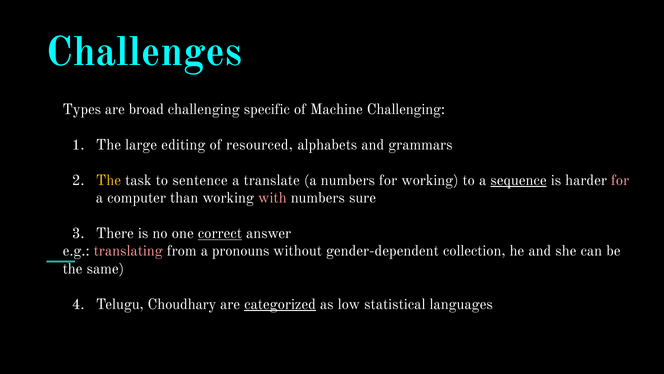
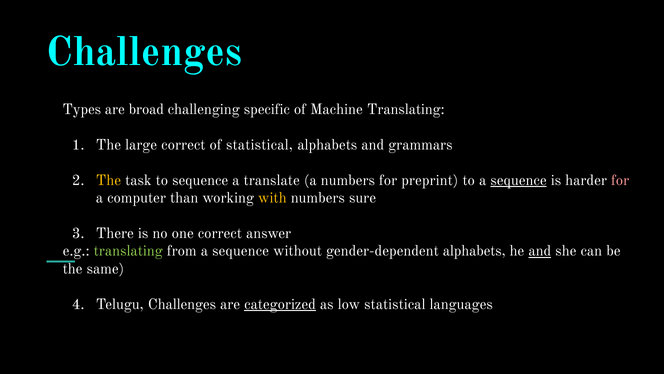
Machine Challenging: Challenging -> Translating (406, 109)
large editing: editing -> correct (183, 145)
of resourced: resourced -> statistical (259, 145)
to sentence: sentence -> sequence (200, 180)
for working: working -> preprint (430, 180)
with colour: pink -> yellow (272, 198)
correct underline: present -> none (220, 233)
translating colour: pink -> light green (128, 251)
from a pronouns: pronouns -> sequence (241, 251)
gender-dependent collection: collection -> alphabets (474, 251)
and underline: none -> present (540, 251)
Telugu Choudhary: Choudhary -> Challenges (182, 304)
